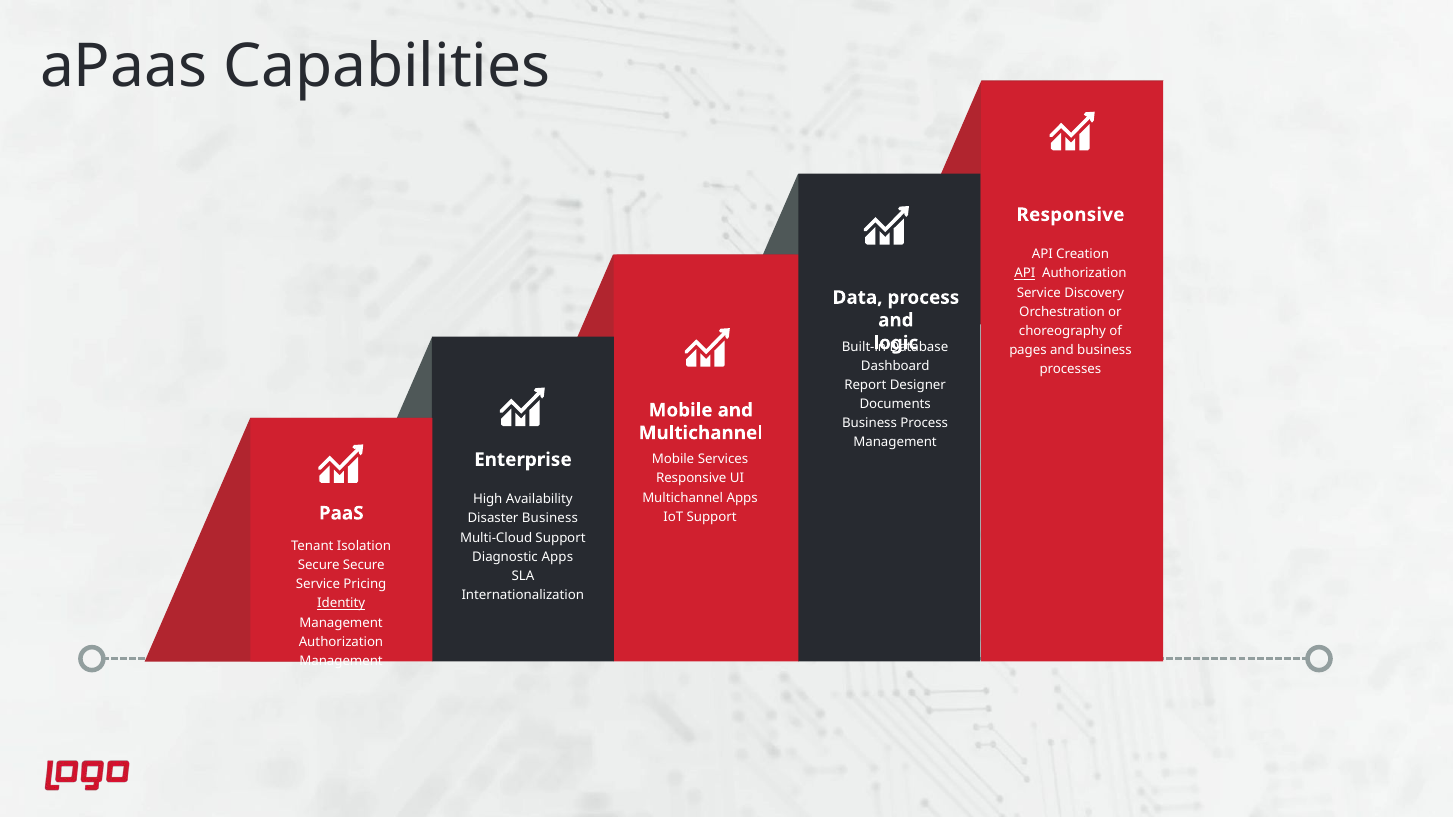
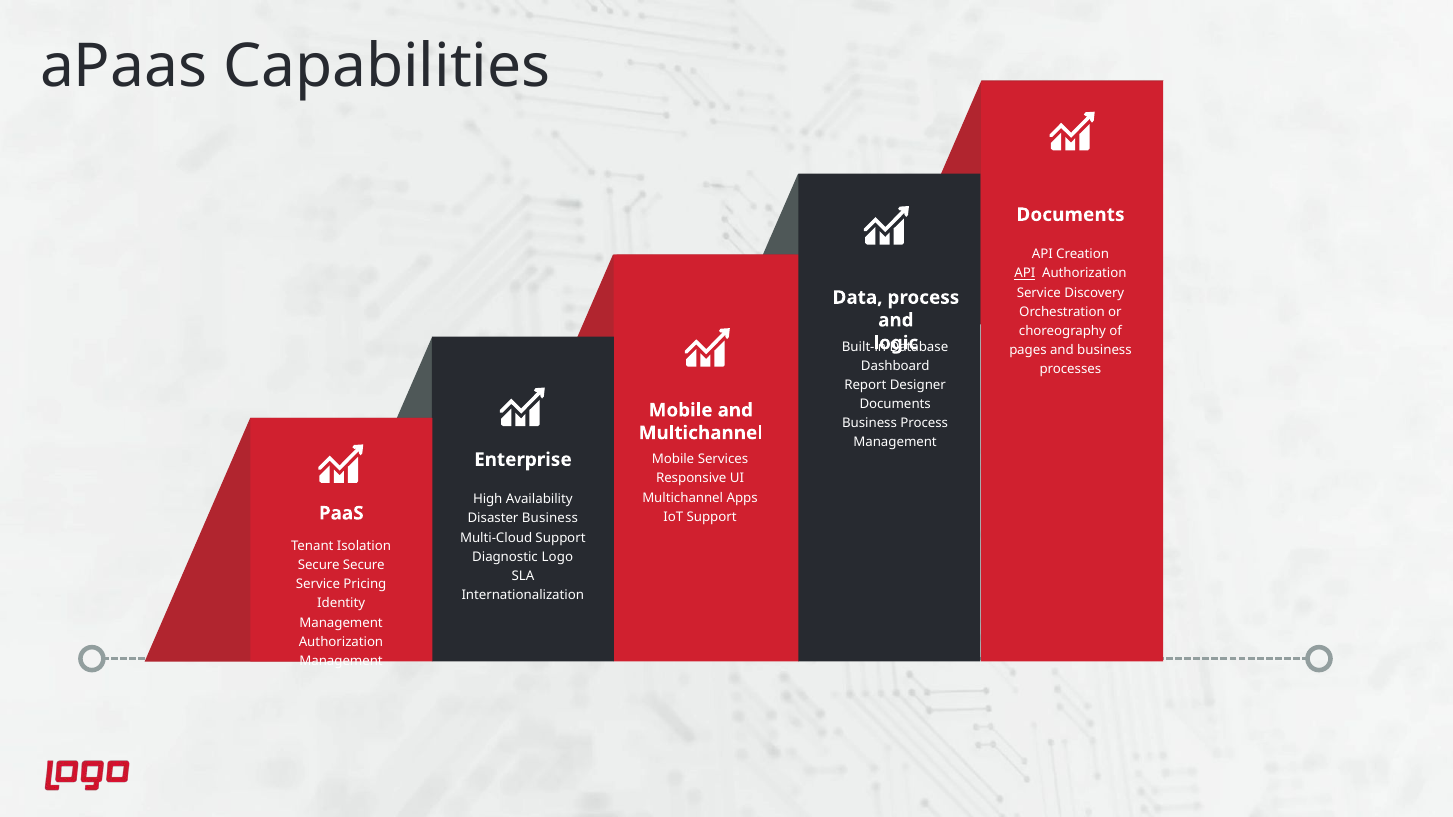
Responsive: Responsive -> Documents (1070, 215)
Diagnostic Apps: Apps -> Logo (557, 557)
Identity underline: present -> none (341, 604)
